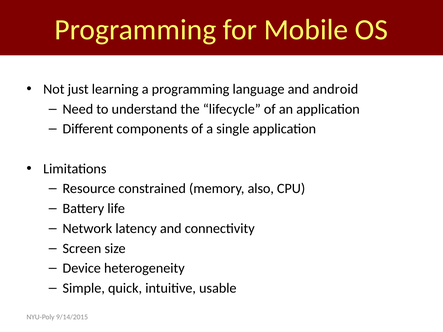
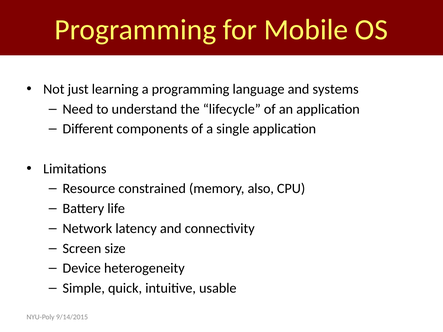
android: android -> systems (336, 89)
